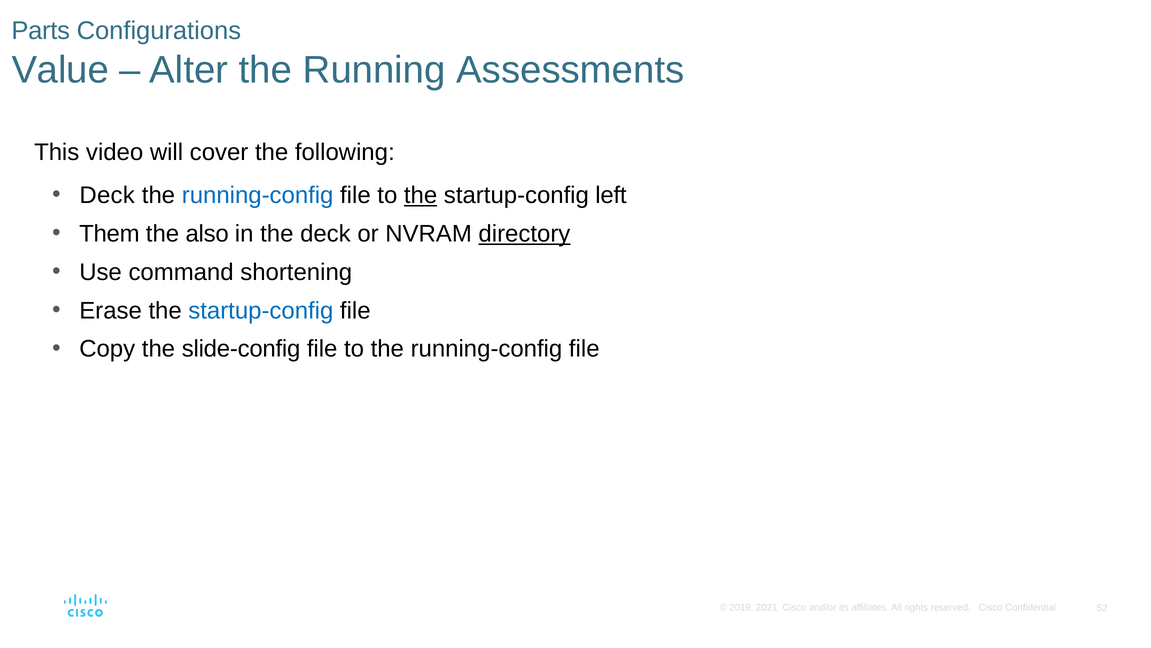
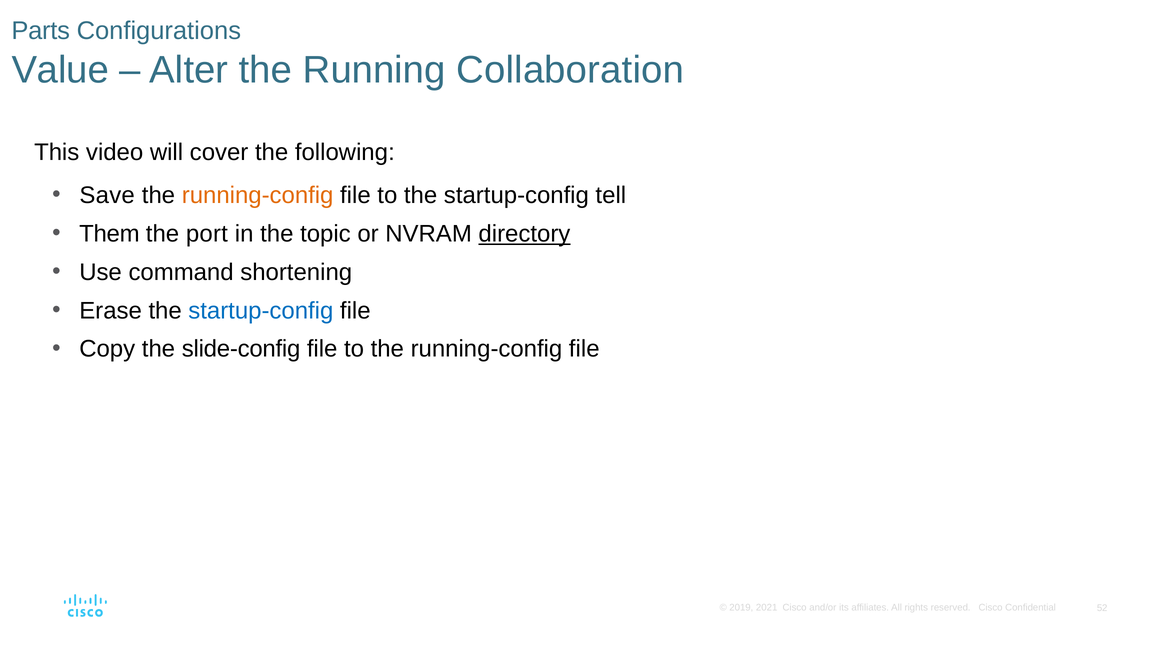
Assessments: Assessments -> Collaboration (570, 70)
Deck: Deck -> Save (107, 195)
running-config colour: blue -> orange (258, 195)
the underline: present -> none (421, 195)
left: left -> tell (611, 195)
also: also -> port (207, 234)
the deck: deck -> topic (325, 234)
